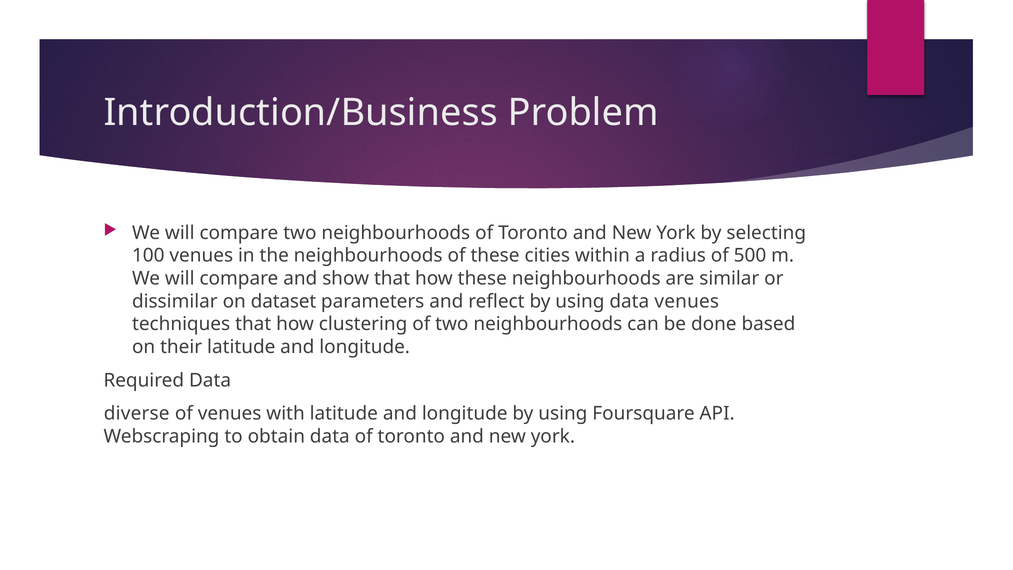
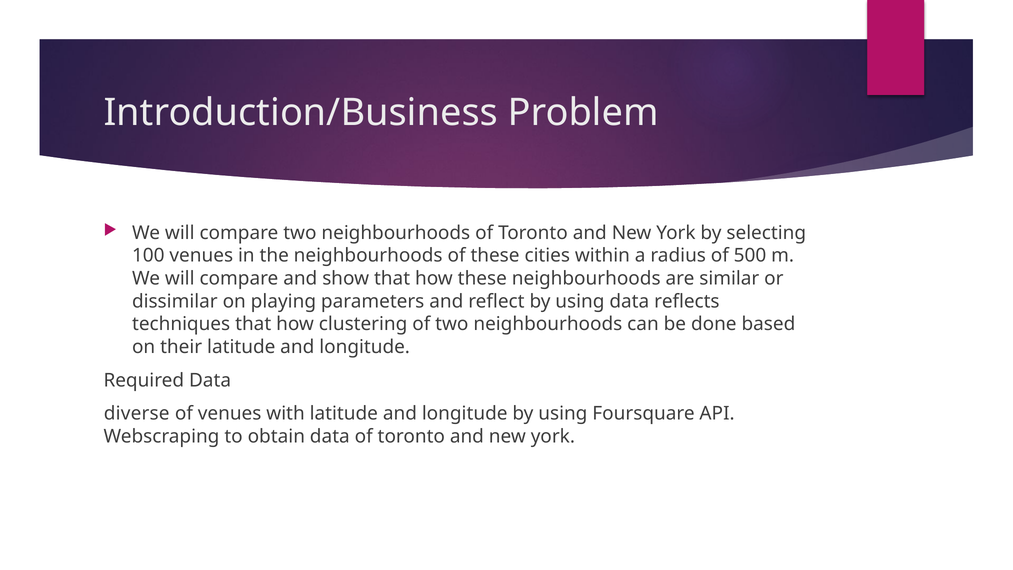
dataset: dataset -> playing (283, 301)
data venues: venues -> reflects (687, 301)
